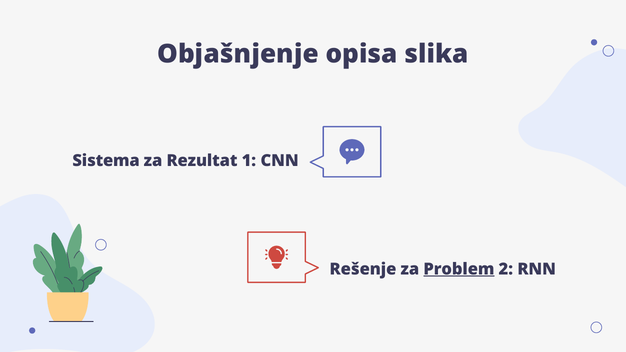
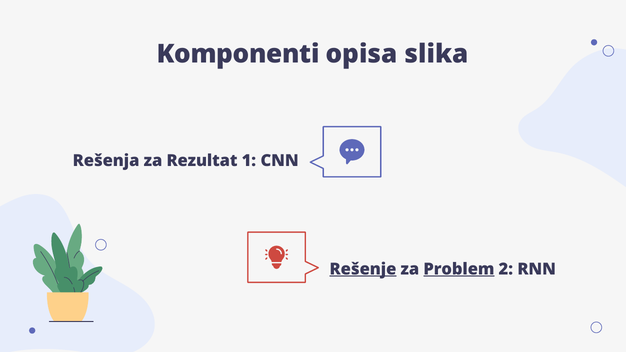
Objašnjenje: Objašnjenje -> Komponenti (238, 54)
Sistema: Sistema -> Rešenja (106, 161)
Rešenje underline: none -> present (363, 269)
